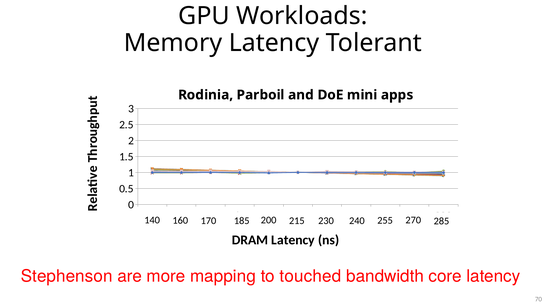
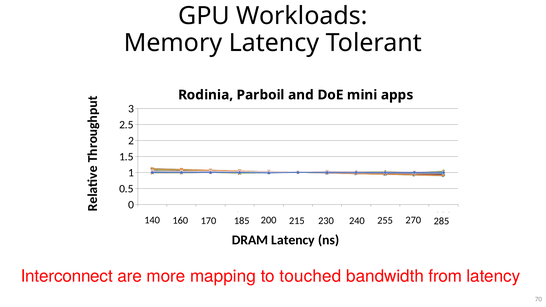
Stephenson: Stephenson -> Interconnect (67, 276)
core: core -> from (445, 276)
